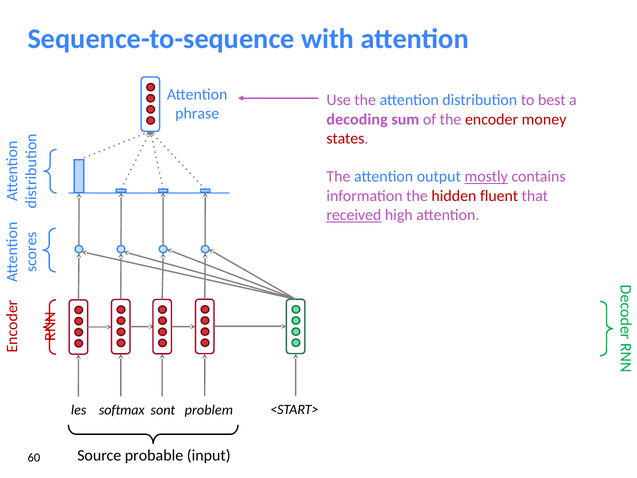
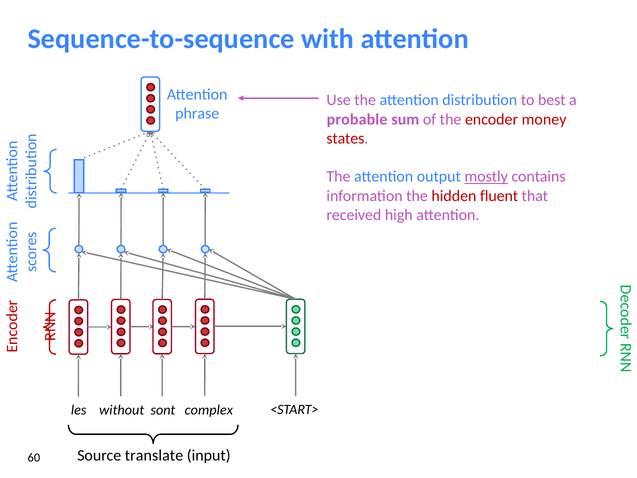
decoding: decoding -> probable (357, 119)
received underline: present -> none (354, 215)
softmax: softmax -> without (122, 410)
problem: problem -> complex (209, 410)
probable: probable -> translate (154, 455)
